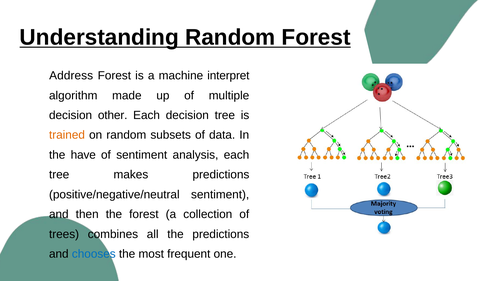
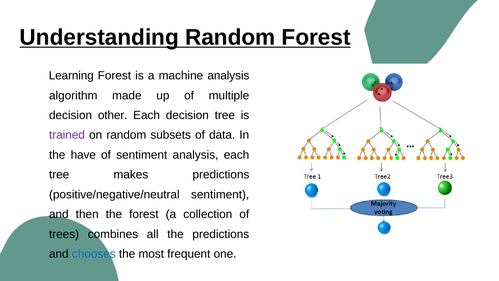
Address: Address -> Learning (71, 76)
machine interpret: interpret -> analysis (228, 76)
trained colour: orange -> purple (67, 135)
